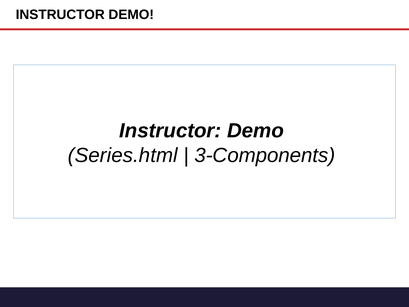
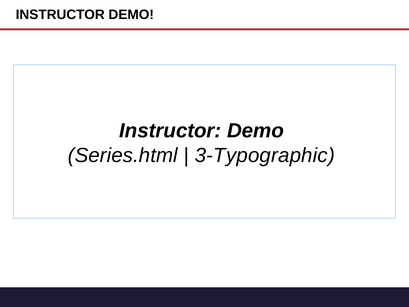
3-Components: 3-Components -> 3-Typographic (265, 155)
